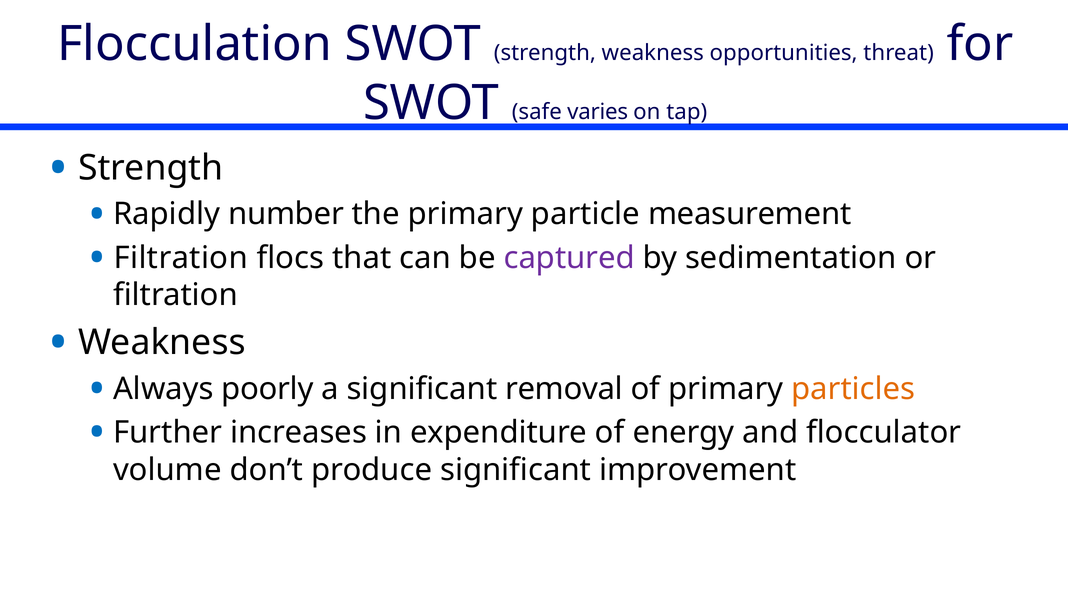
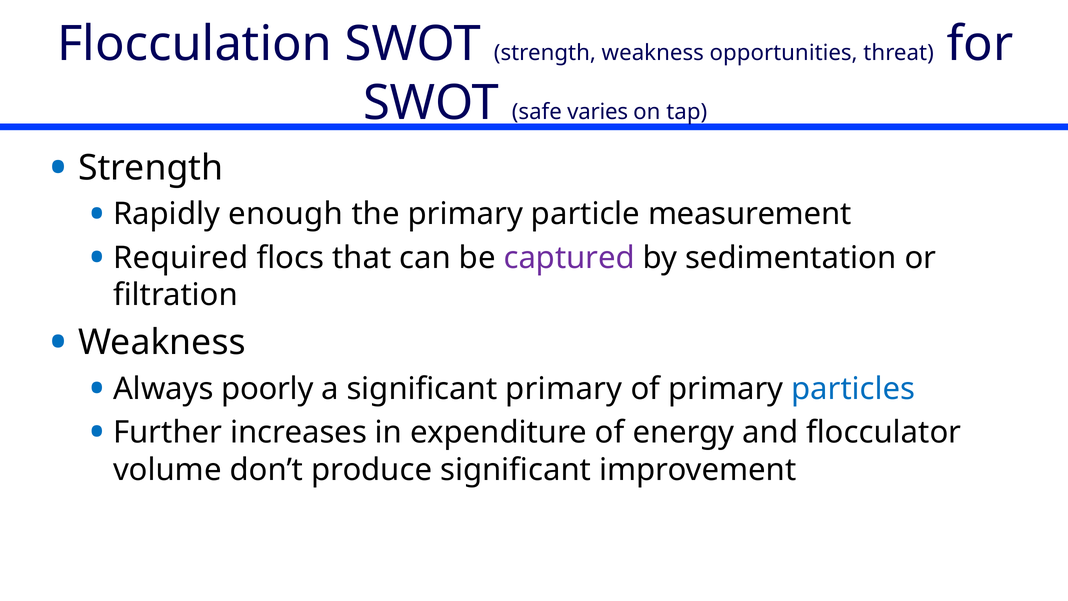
number: number -> enough (286, 214)
Filtration: Filtration -> Required (181, 258)
significant removal: removal -> primary (564, 389)
particles colour: orange -> blue (853, 389)
